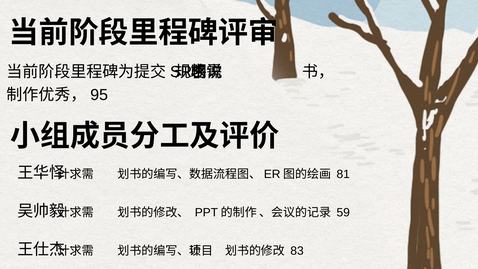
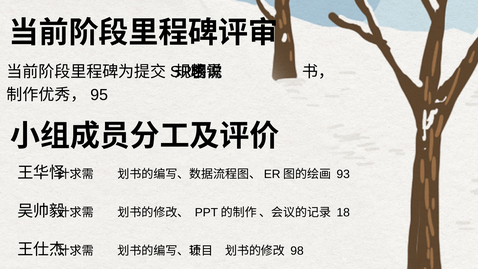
81: 81 -> 93 (343, 174)
59: 59 -> 18 (343, 212)
83: 83 -> 98 (297, 251)
